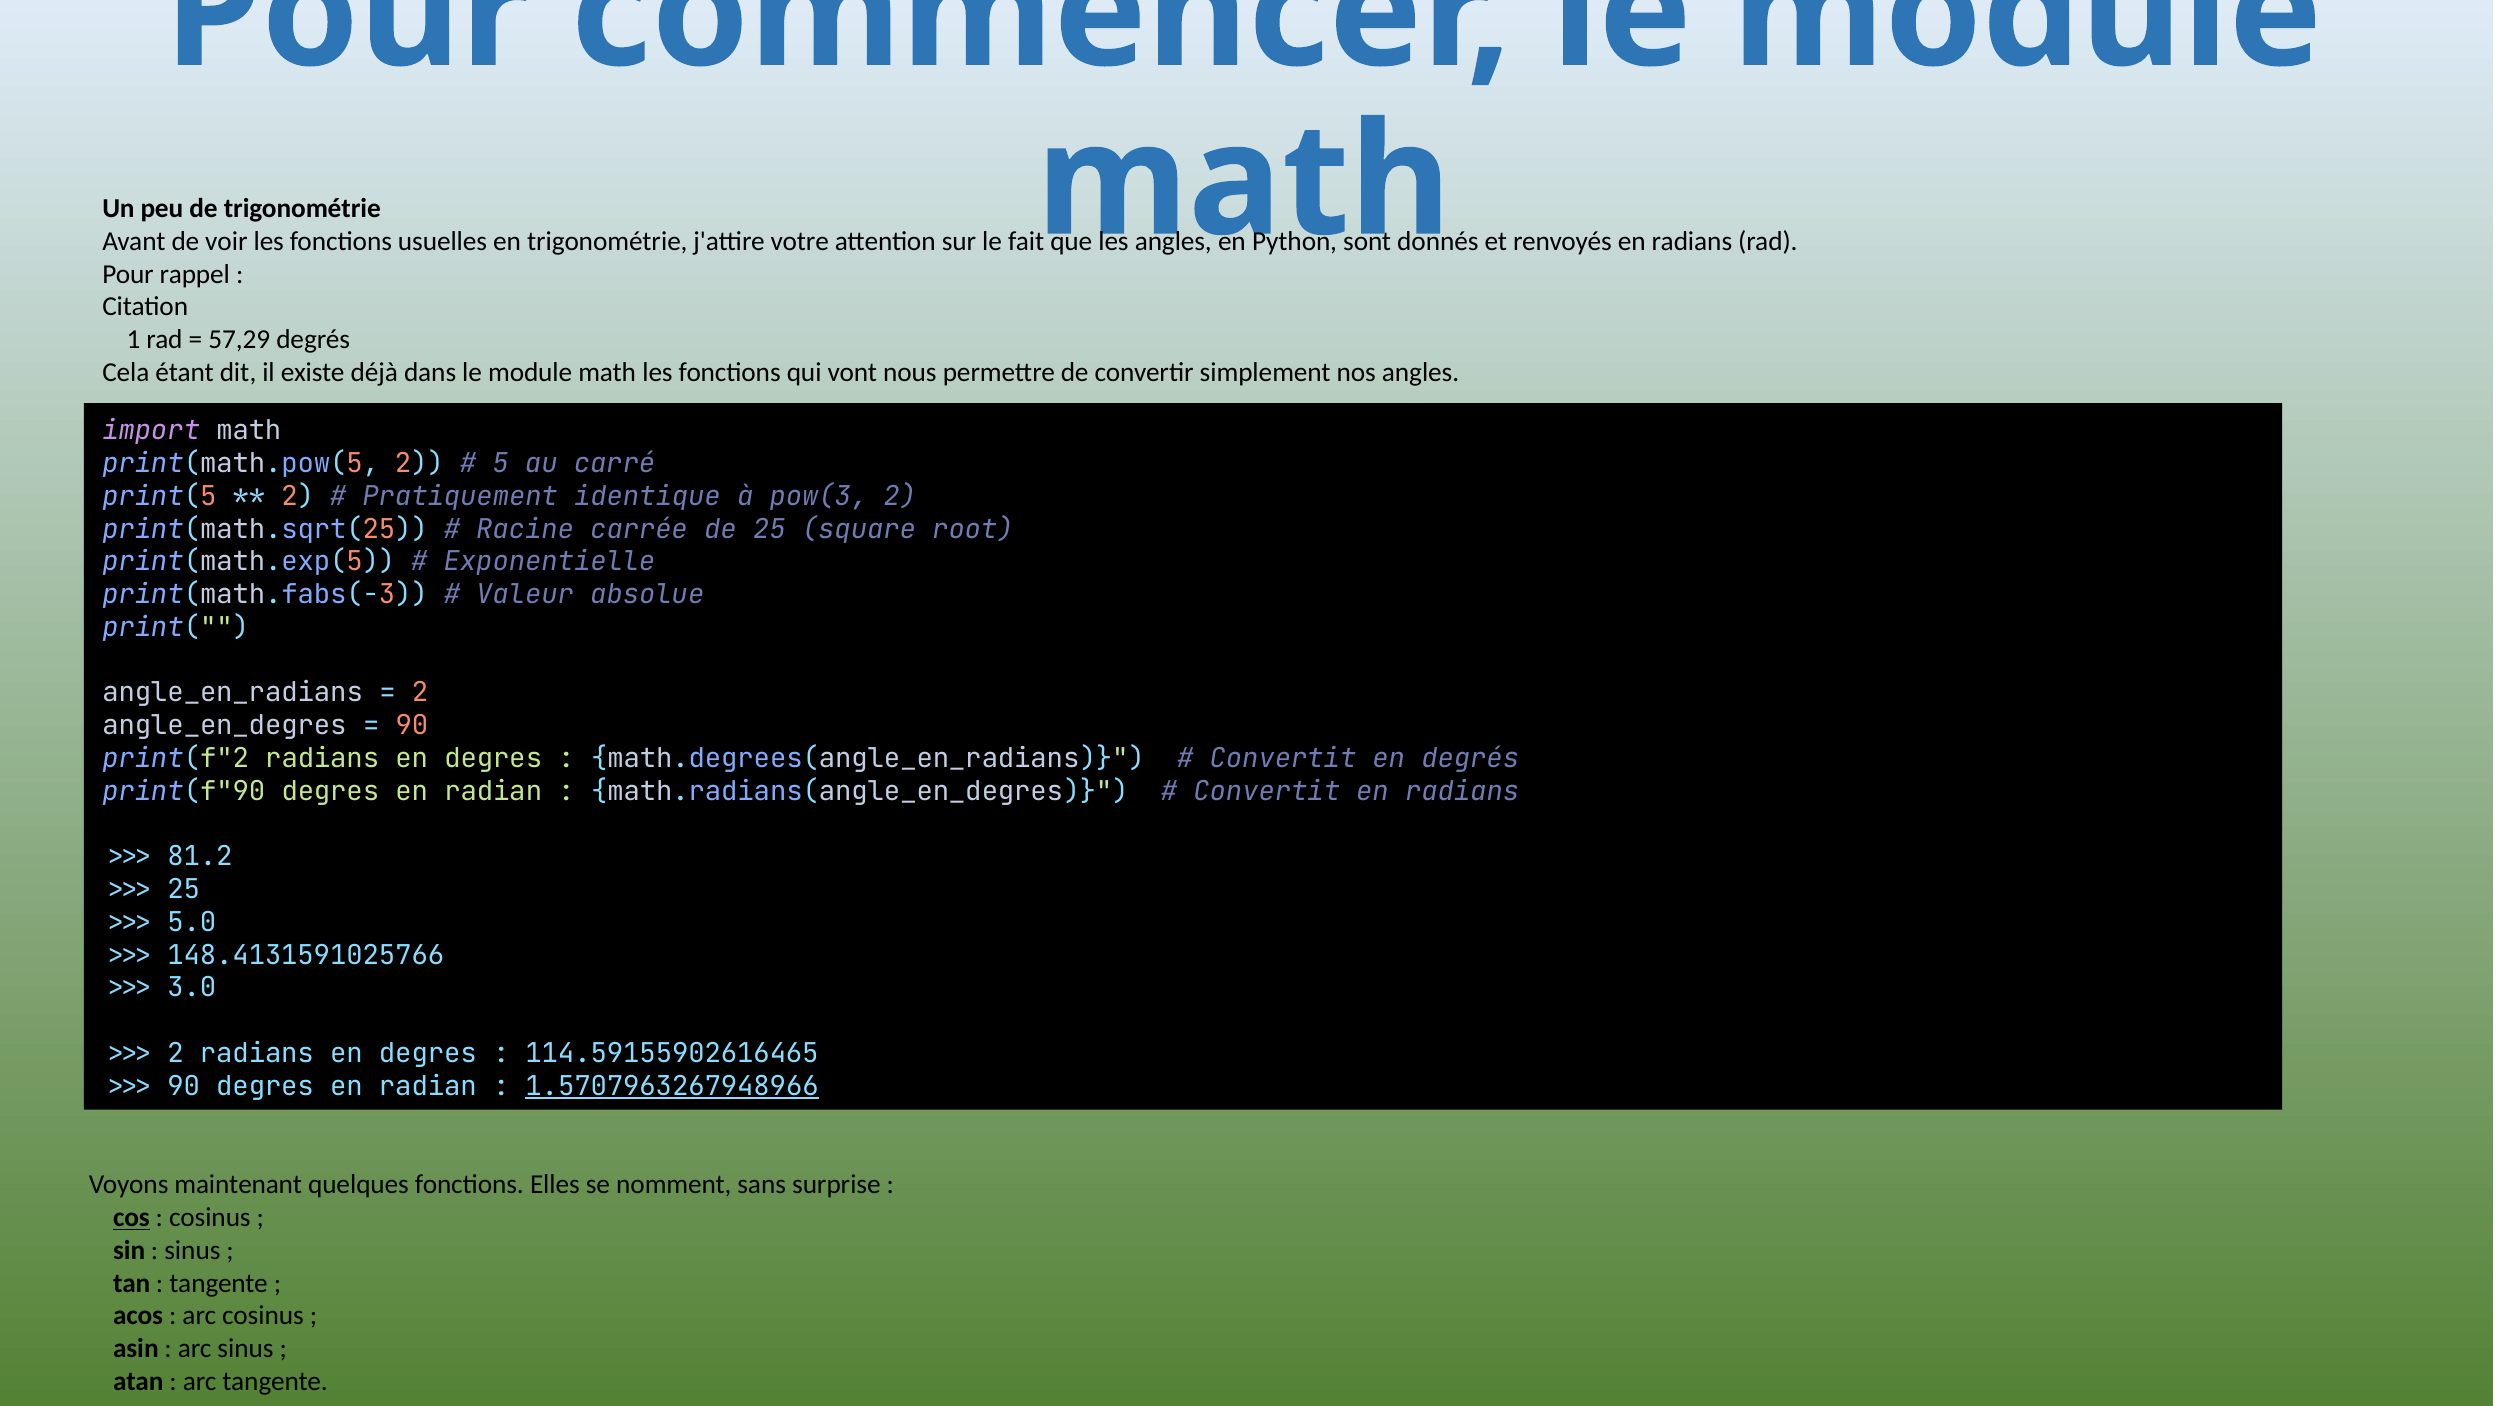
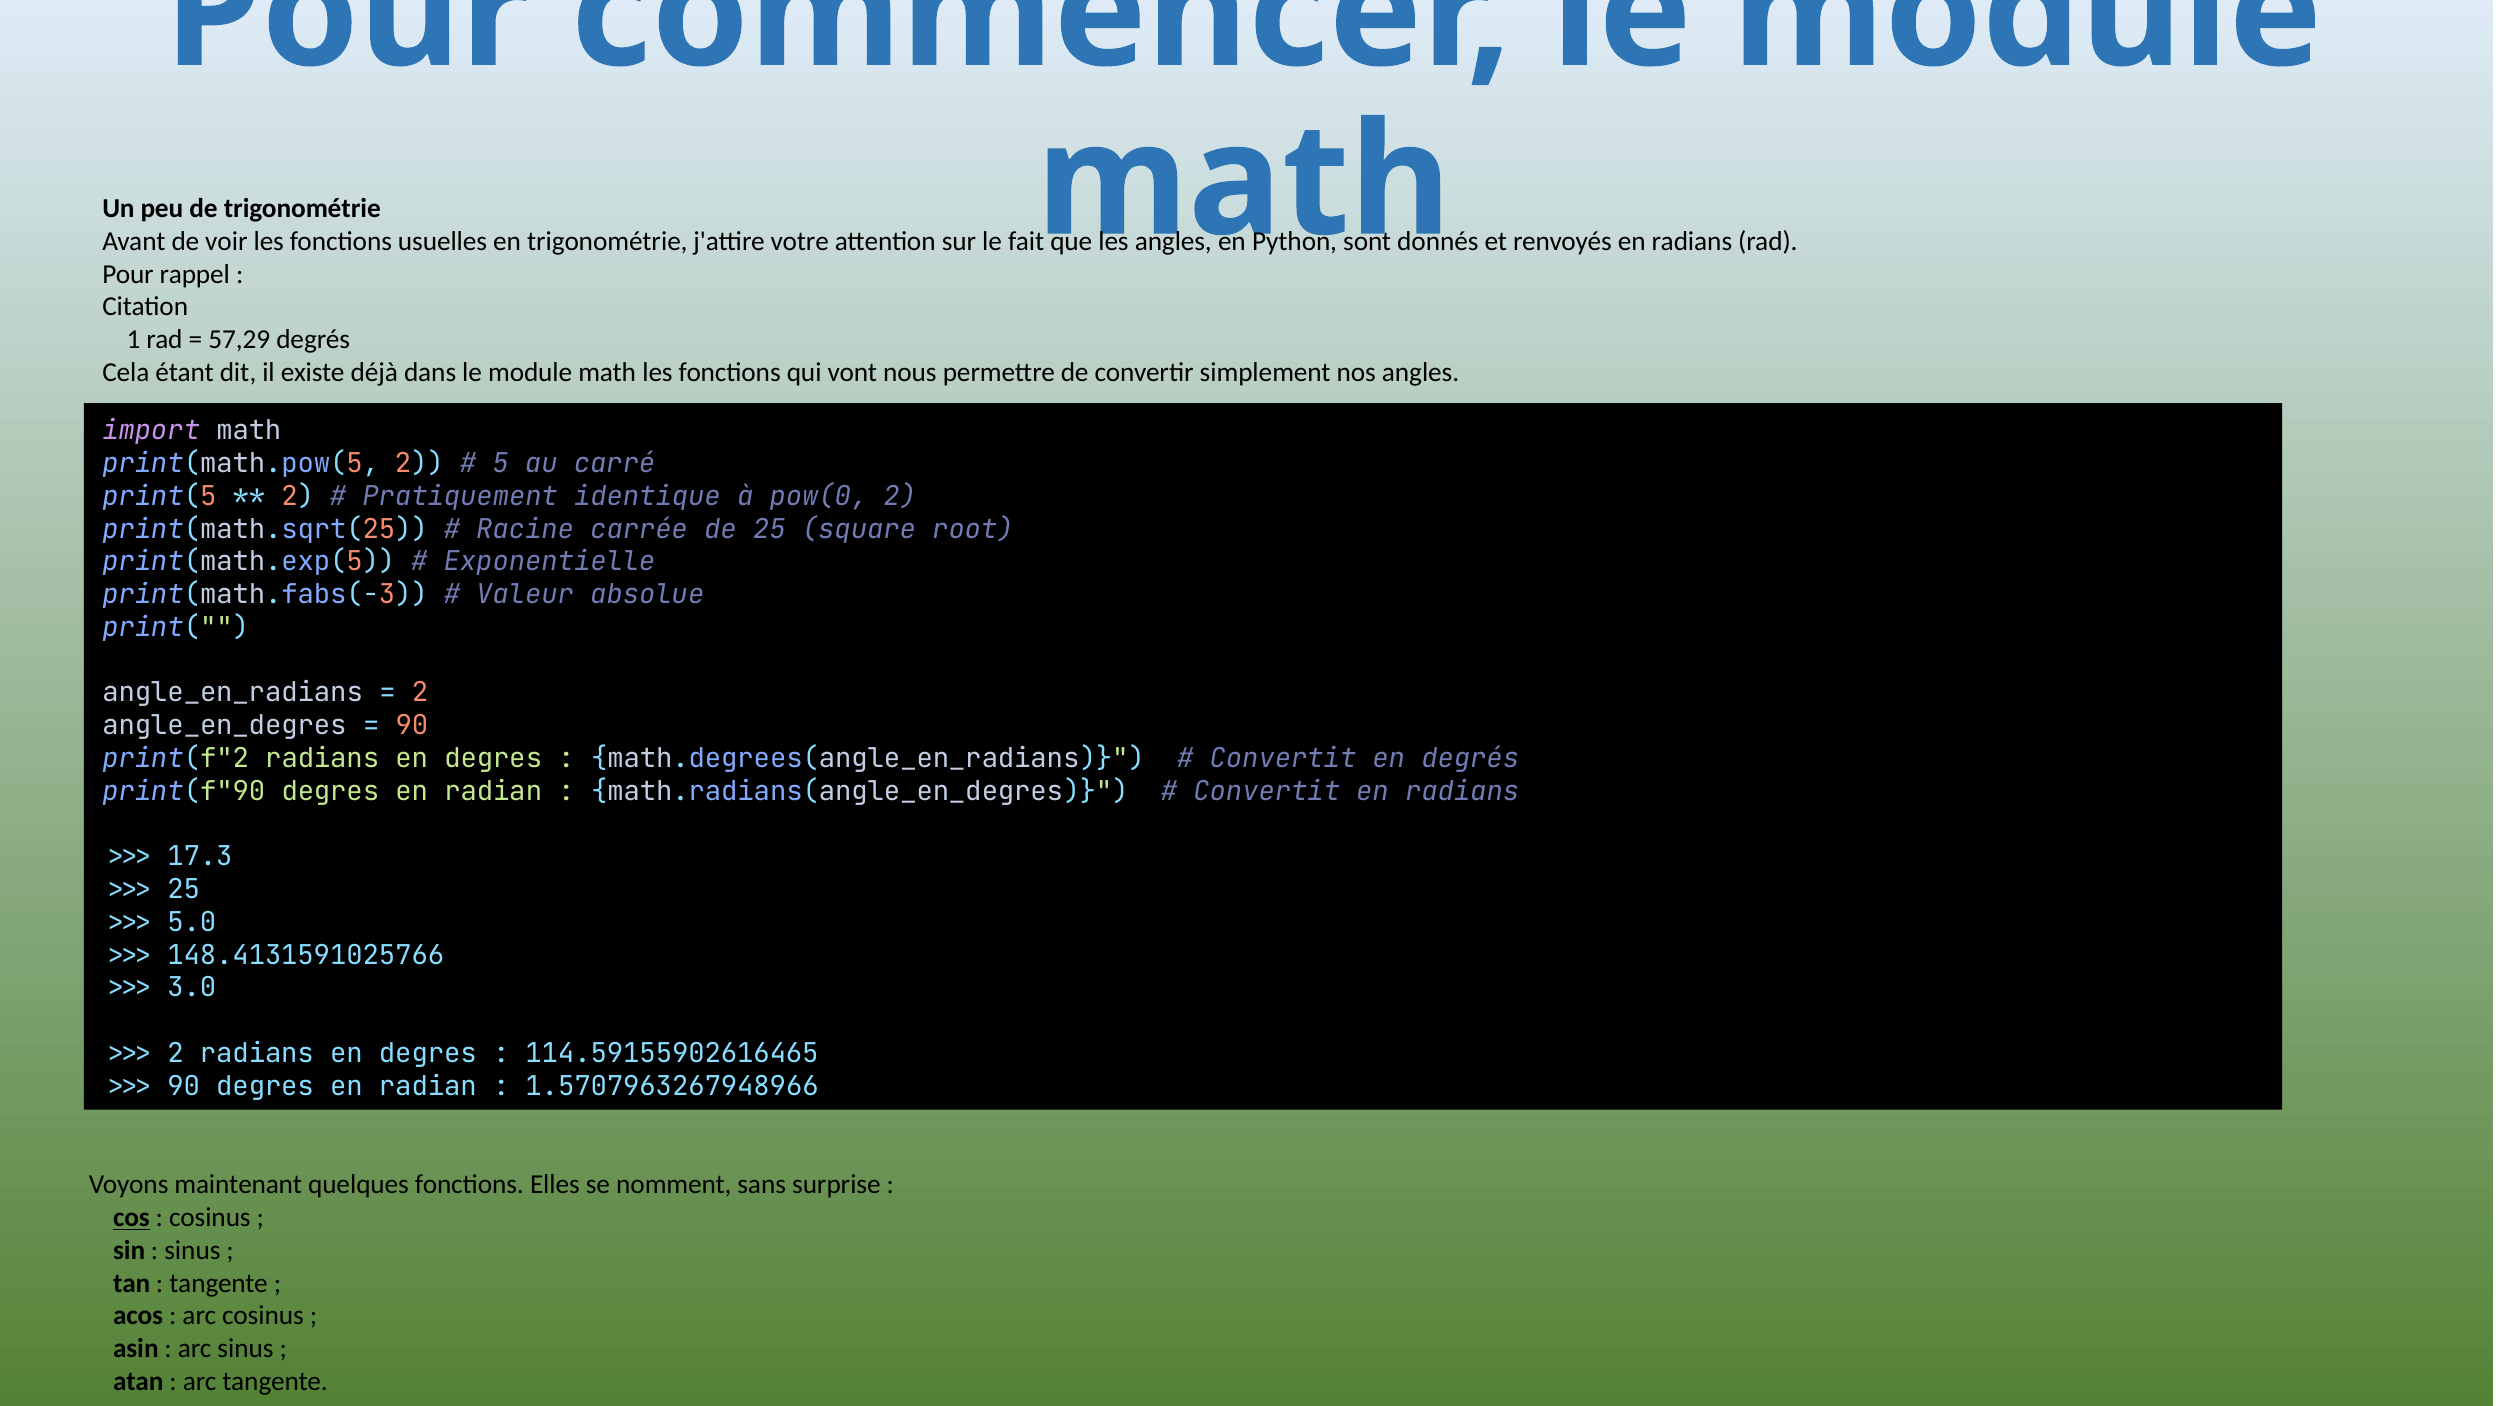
pow(3: pow(3 -> pow(0 (818, 496)
81.2: 81.2 -> 17.3 (200, 857)
1.5707963267948966 underline: present -> none (672, 1086)
